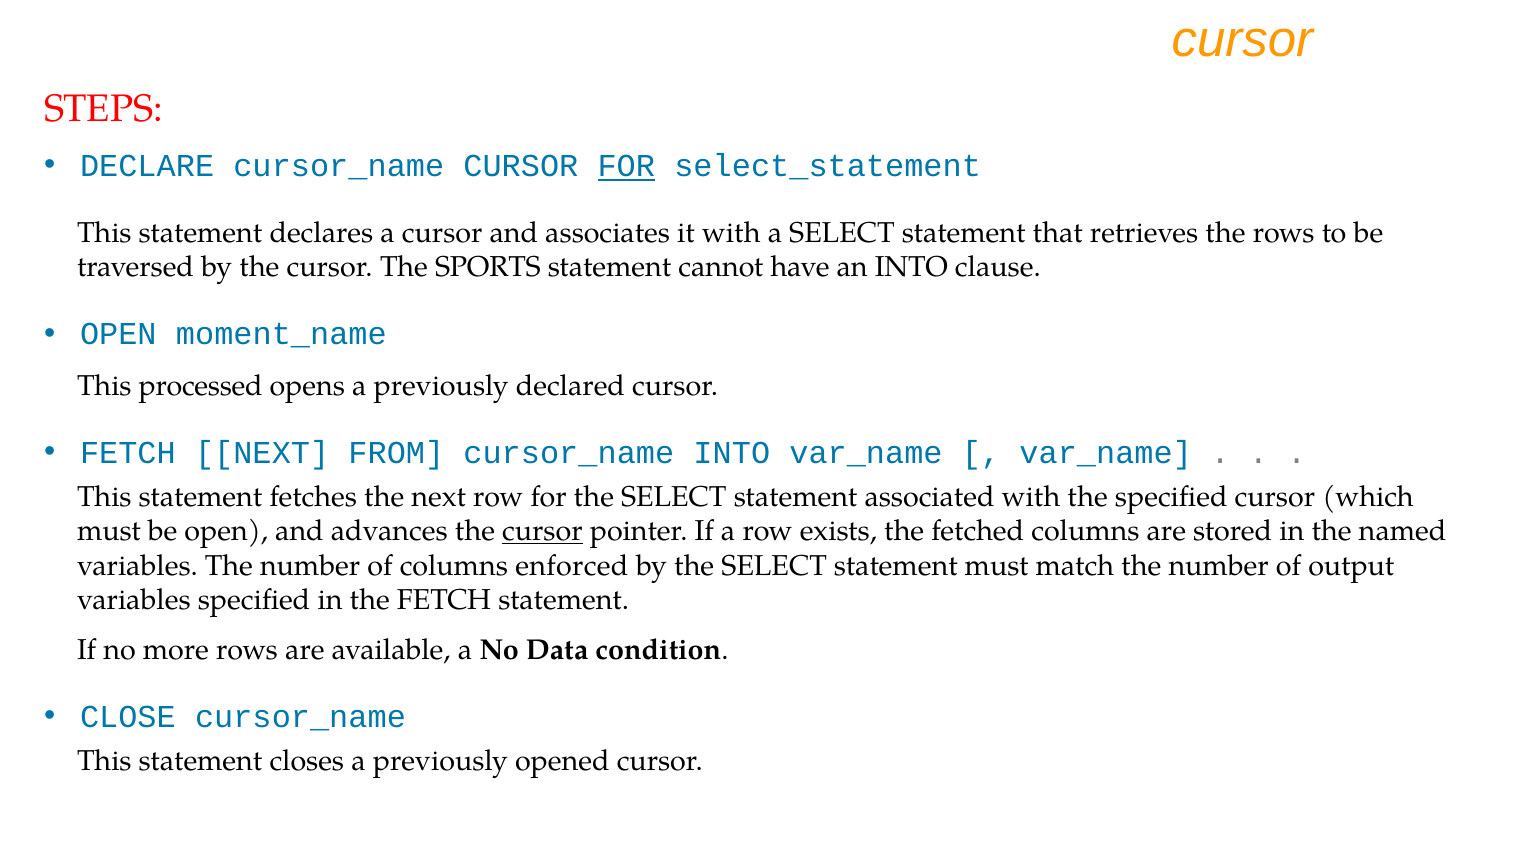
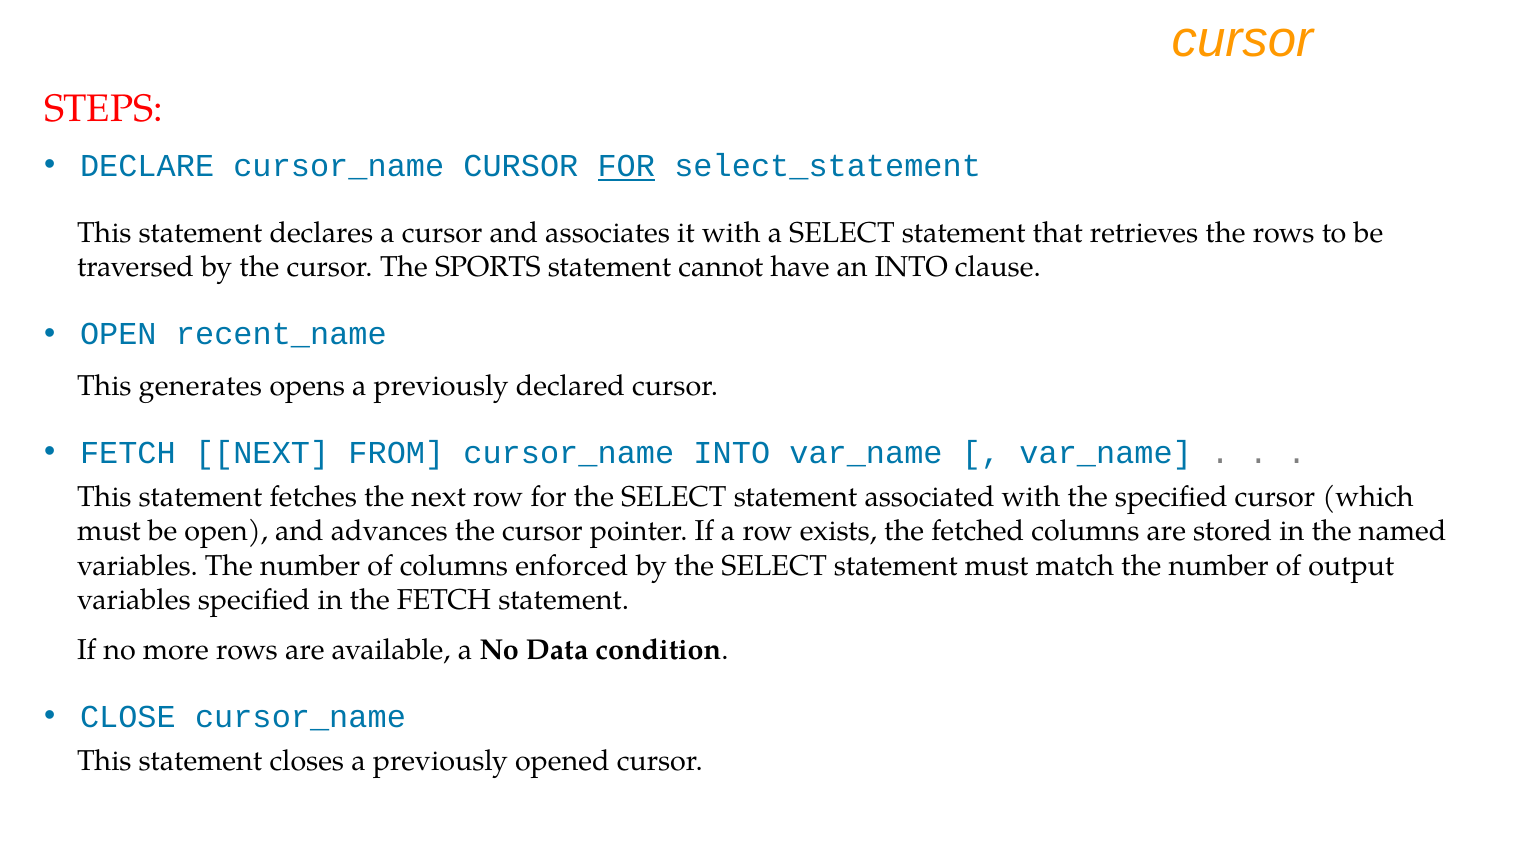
moment_name: moment_name -> recent_name (281, 334)
processed: processed -> generates (200, 386)
cursor underline: present -> none (542, 531)
